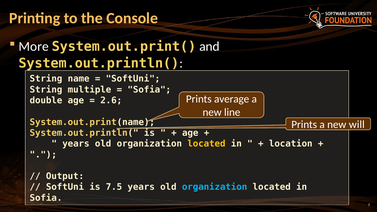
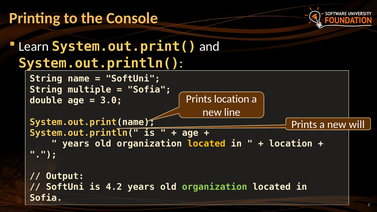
More: More -> Learn (34, 46)
Prints average: average -> location (232, 99)
2.6: 2.6 -> 3.0 (111, 100)
7.5: 7.5 -> 4.2 (114, 187)
organization colour: light blue -> light green (215, 187)
